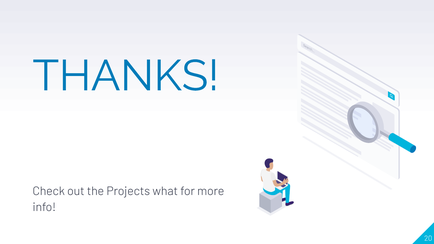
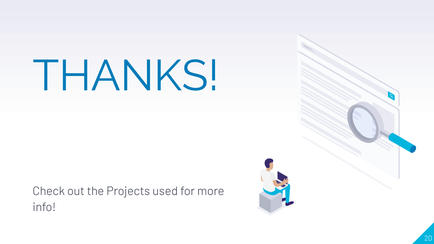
what: what -> used (165, 191)
